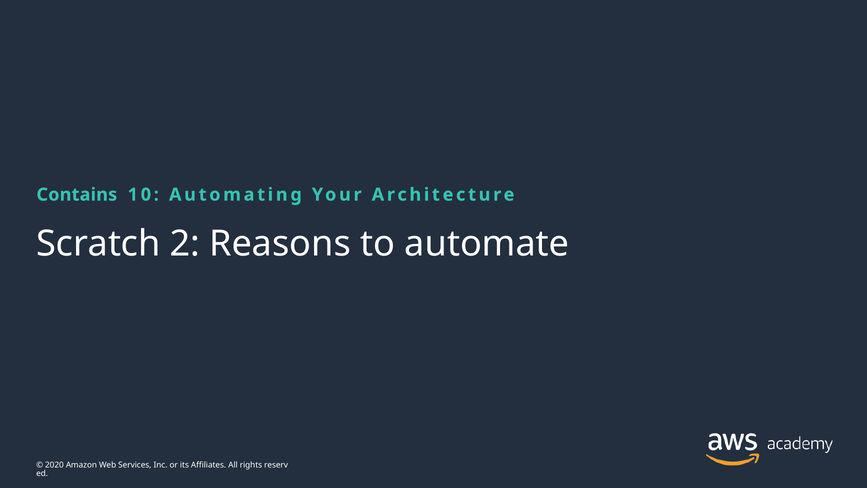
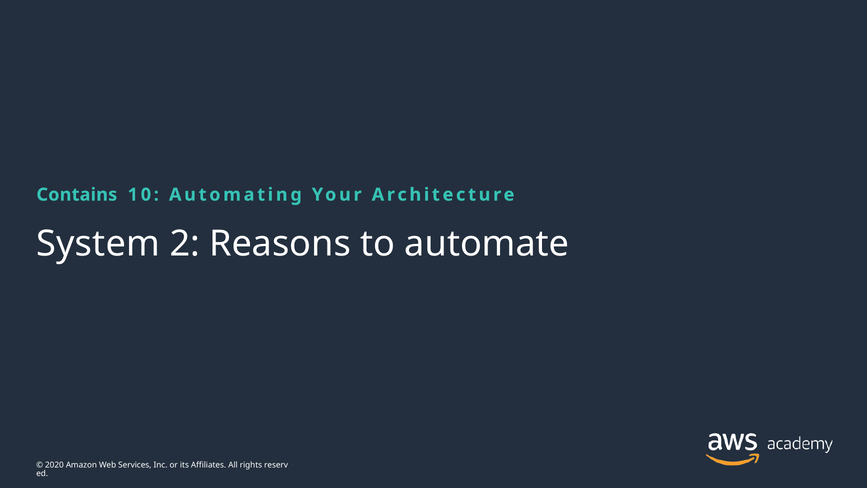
Scratch: Scratch -> System (98, 244)
